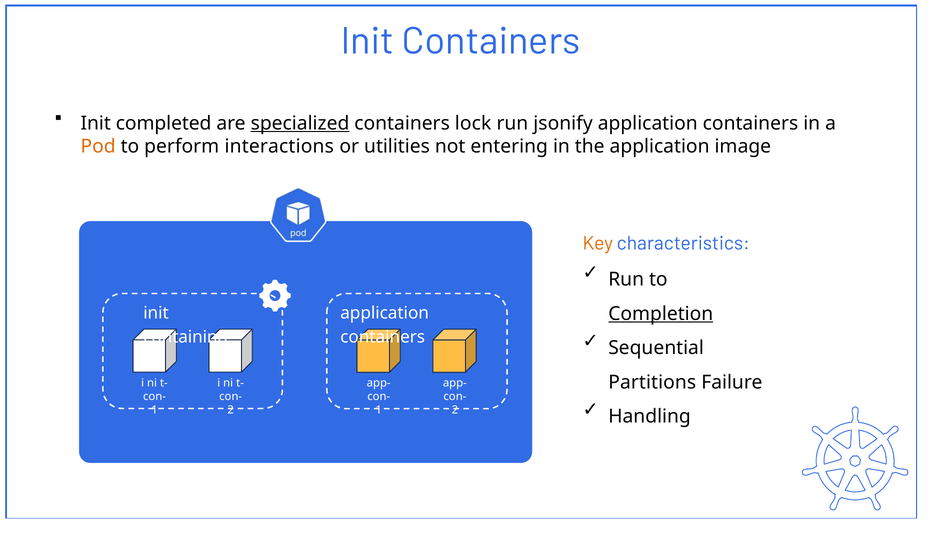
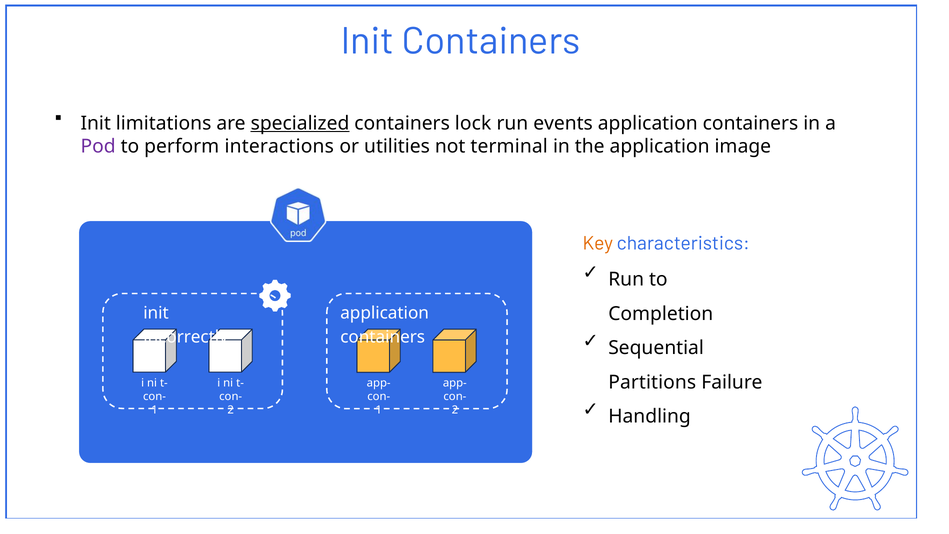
completed: completed -> limitations (164, 123)
jsonify: jsonify -> events (563, 123)
Pod colour: orange -> purple (98, 146)
entering: entering -> terminal (509, 146)
Completion underline: present -> none (661, 314)
containing: containing -> incorrectly (186, 337)
